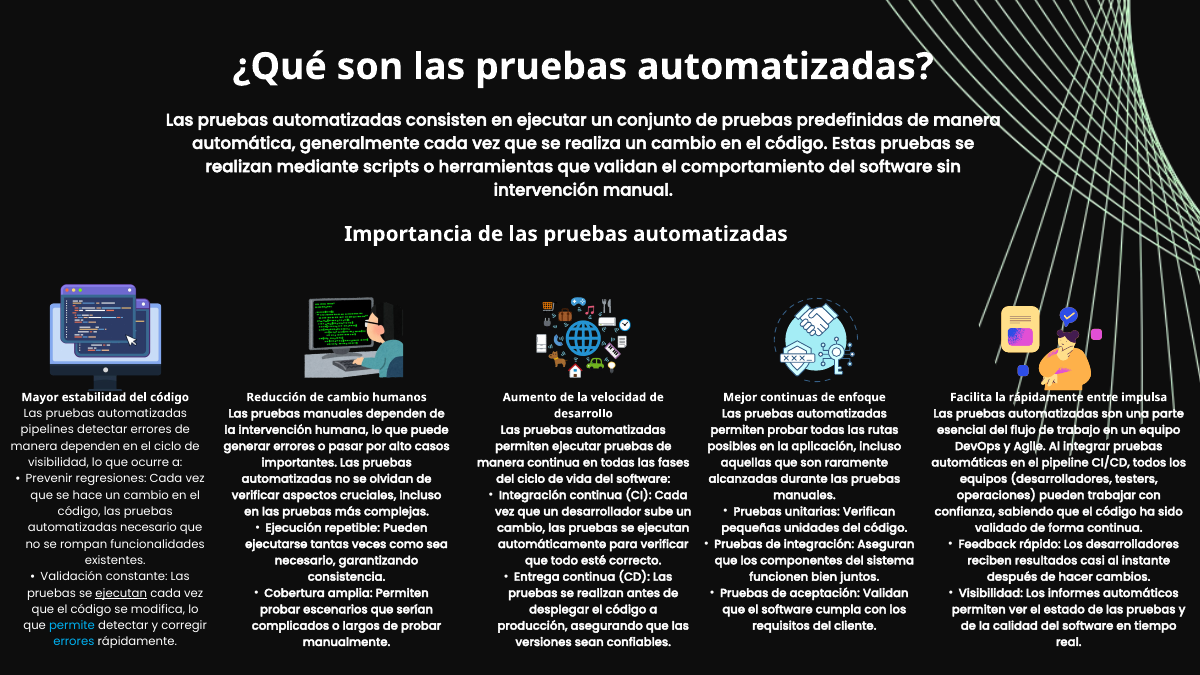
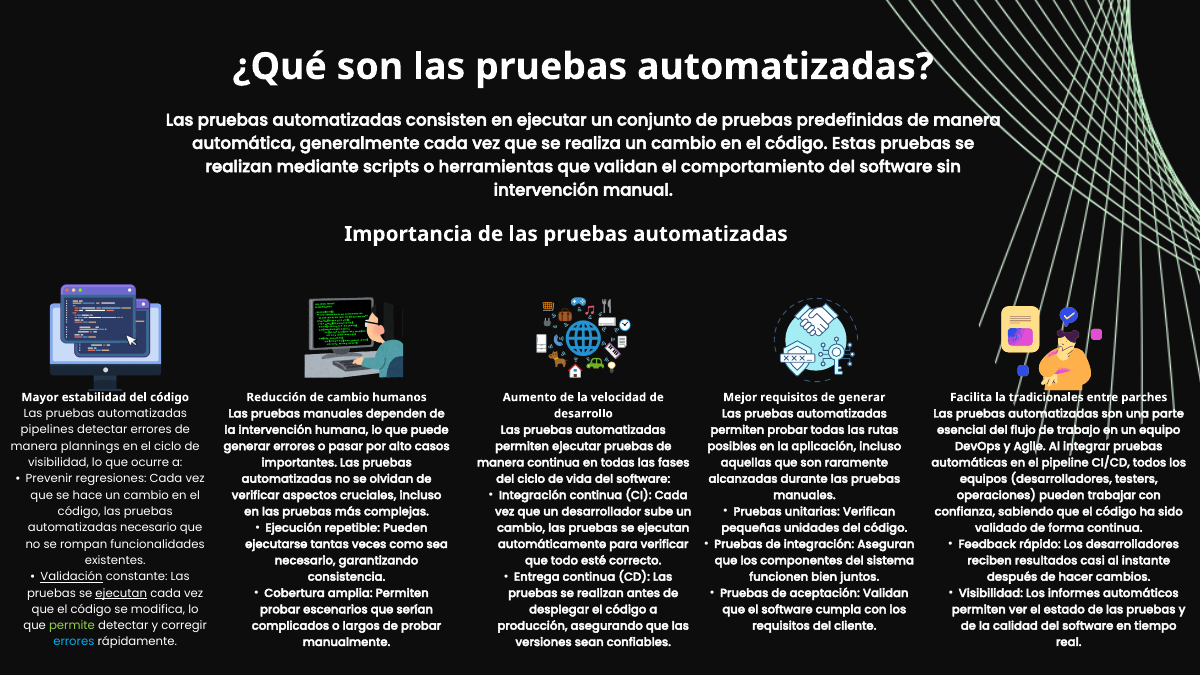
Mejor continuas: continuas -> requisitos (789, 397)
de enfoque: enfoque -> generar (862, 397)
la rápidamente: rápidamente -> tradicionales (1046, 397)
impulsa: impulsa -> parches (1144, 397)
manera dependen: dependen -> plannings (90, 446)
Validación underline: none -> present (72, 577)
permite colour: light blue -> light green (72, 626)
